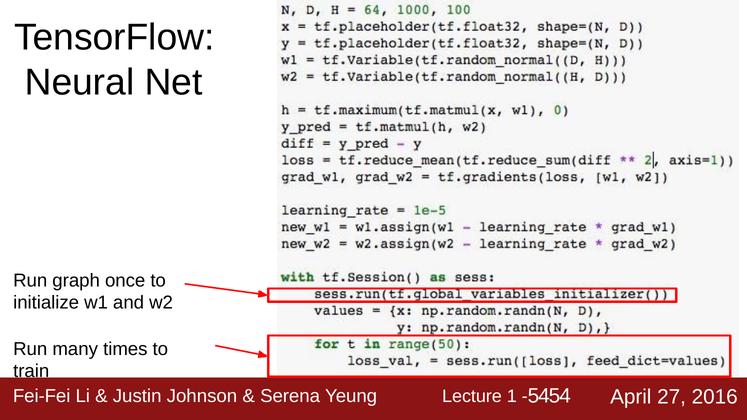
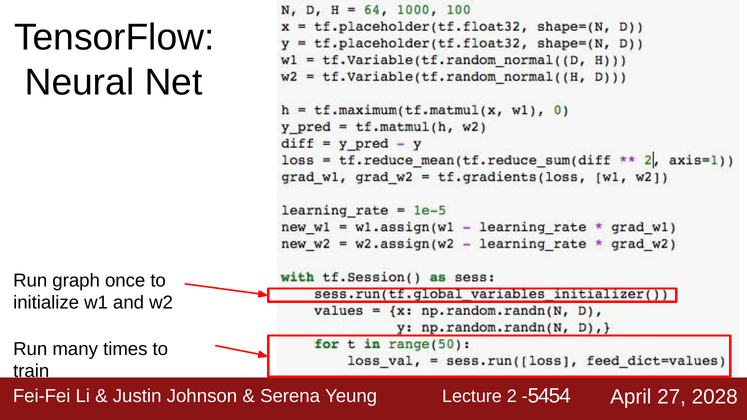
1: 1 -> 2 (512, 397)
2016: 2016 -> 2028 (715, 397)
